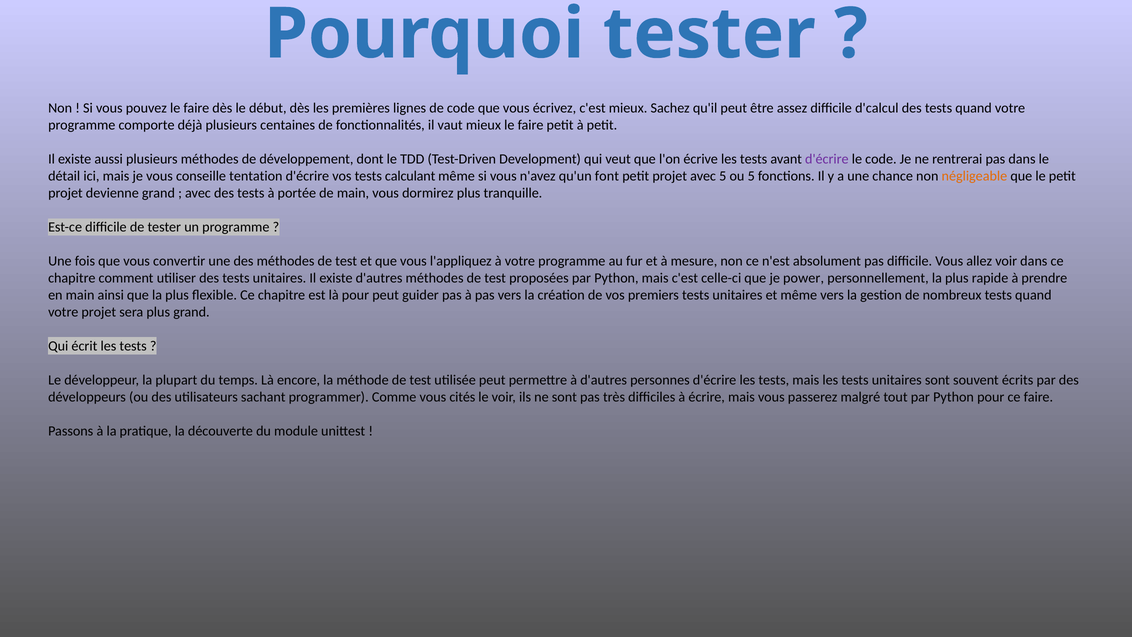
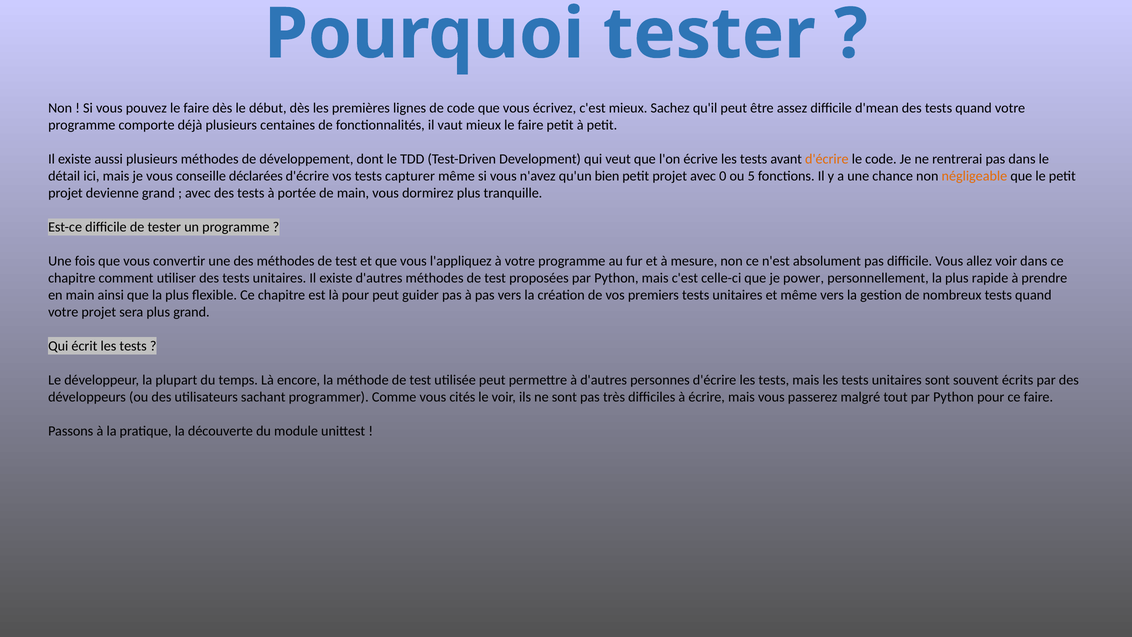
d'calcul: d'calcul -> d'mean (877, 108)
d'écrire colour: purple -> orange (827, 159)
tentation: tentation -> déclarées (256, 176)
calculant: calculant -> capturer (410, 176)
font: font -> bien (607, 176)
avec 5: 5 -> 0 (723, 176)
